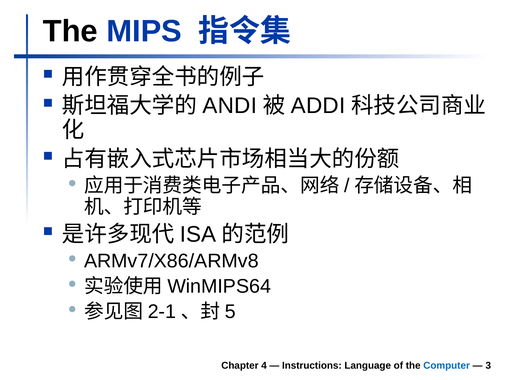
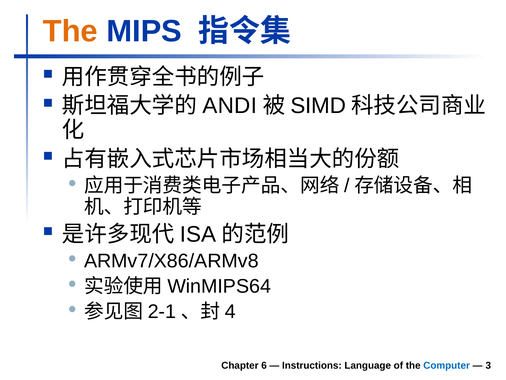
The colour: black -> orange (70, 31)
ADDI: ADDI -> SIMD (318, 106)
5: 5 -> 4 (230, 311)
4: 4 -> 6 (264, 365)
